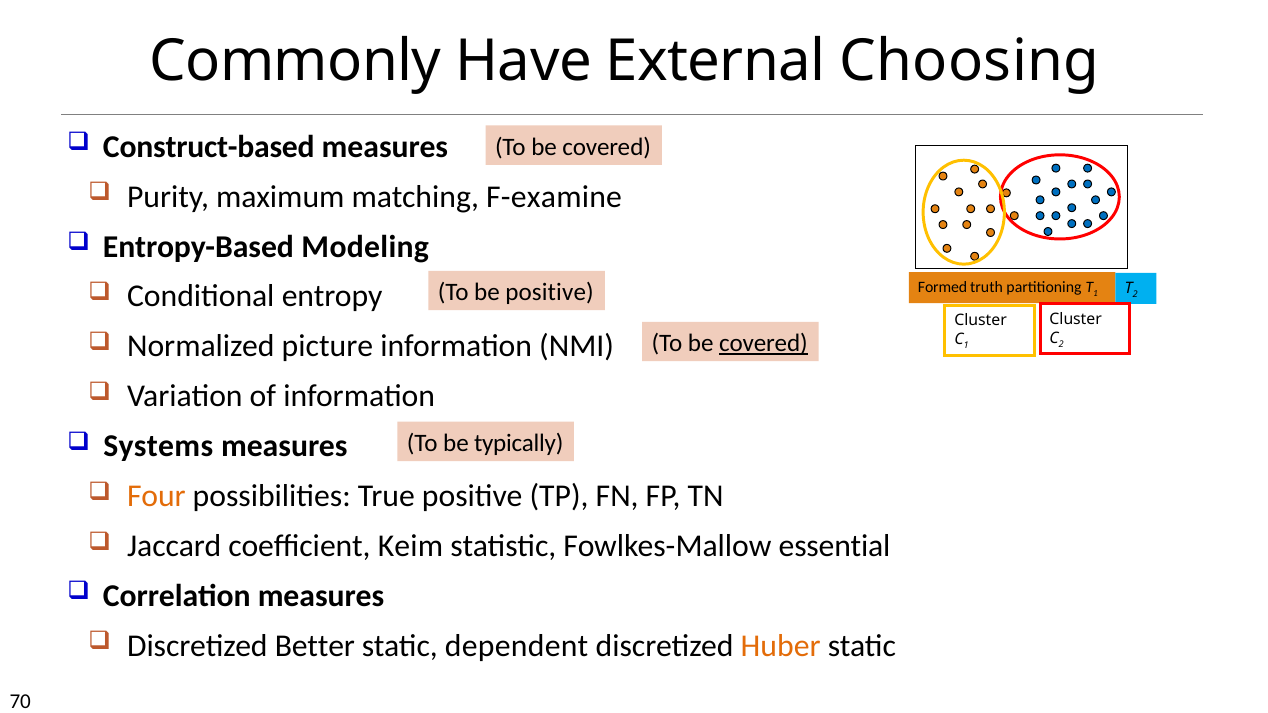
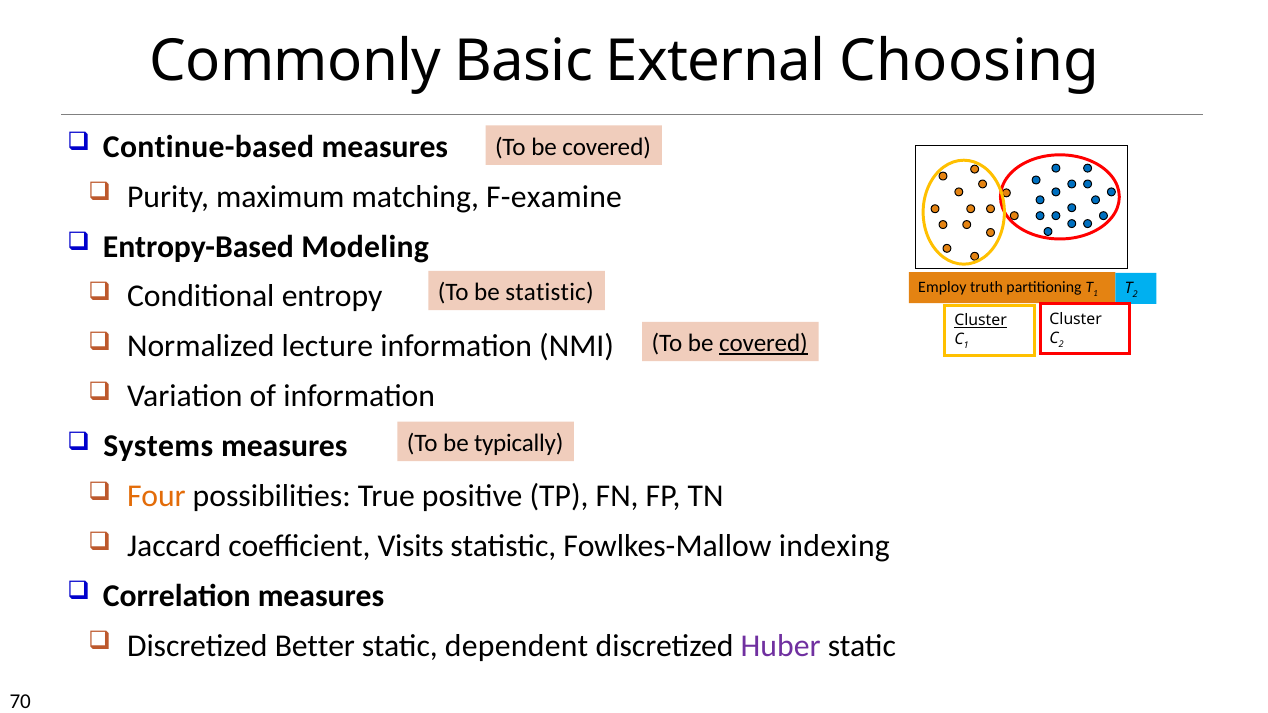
Have: Have -> Basic (524, 61)
Construct-based: Construct-based -> Continue-based (209, 147)
Formed: Formed -> Employ (942, 288)
be positive: positive -> statistic (549, 292)
Cluster underline: none -> present (981, 321)
picture: picture -> lecture (327, 347)
Keim: Keim -> Visits (411, 546)
essential: essential -> indexing (834, 546)
Huber colour: orange -> purple (781, 646)
